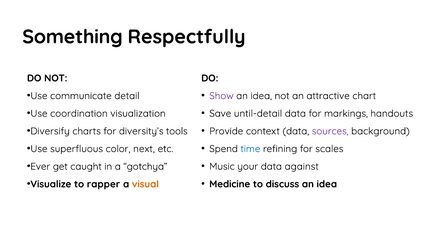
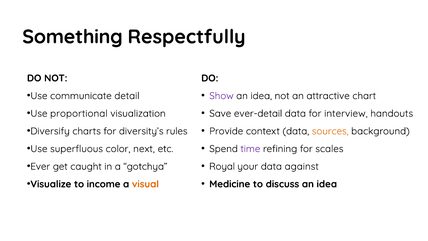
coordination: coordination -> proportional (79, 113)
until-detail: until-detail -> ever-detail (258, 113)
markings: markings -> interview (346, 113)
tools: tools -> rules (177, 131)
sources colour: purple -> orange (330, 131)
time colour: blue -> purple (250, 149)
Music: Music -> Royal (222, 166)
rapper: rapper -> income (104, 184)
